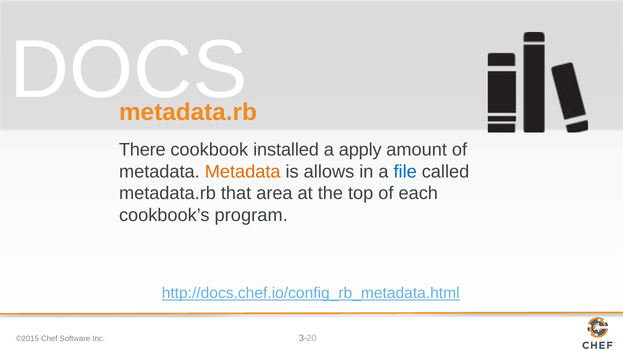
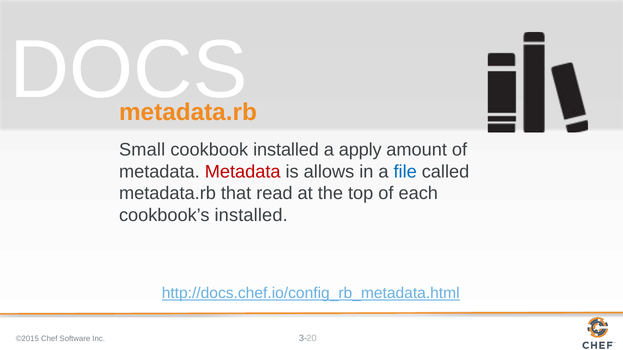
There: There -> Small (142, 150)
Metadata colour: orange -> red (243, 172)
area: area -> read (274, 194)
cookbook’s program: program -> installed (251, 215)
